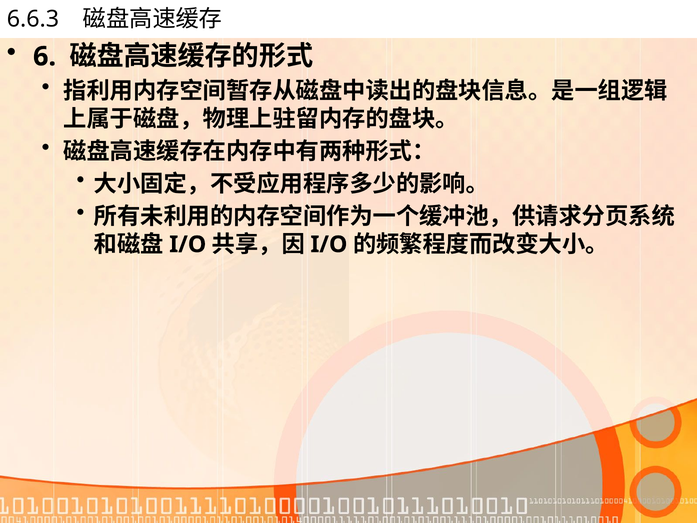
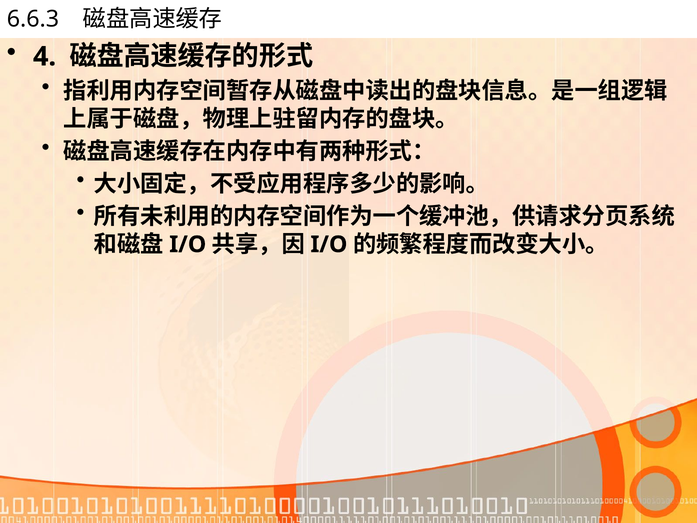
6: 6 -> 4 (45, 56)
